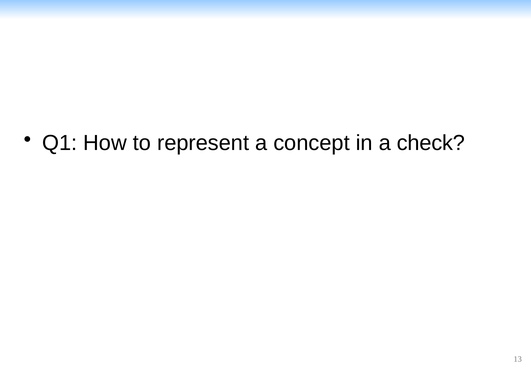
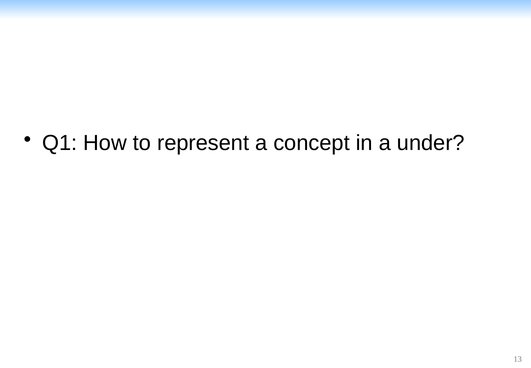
check: check -> under (431, 143)
